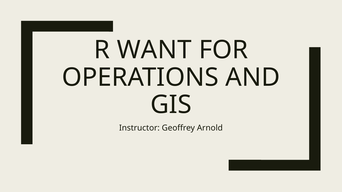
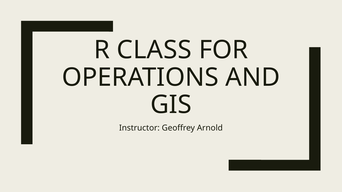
WANT: WANT -> CLASS (154, 50)
